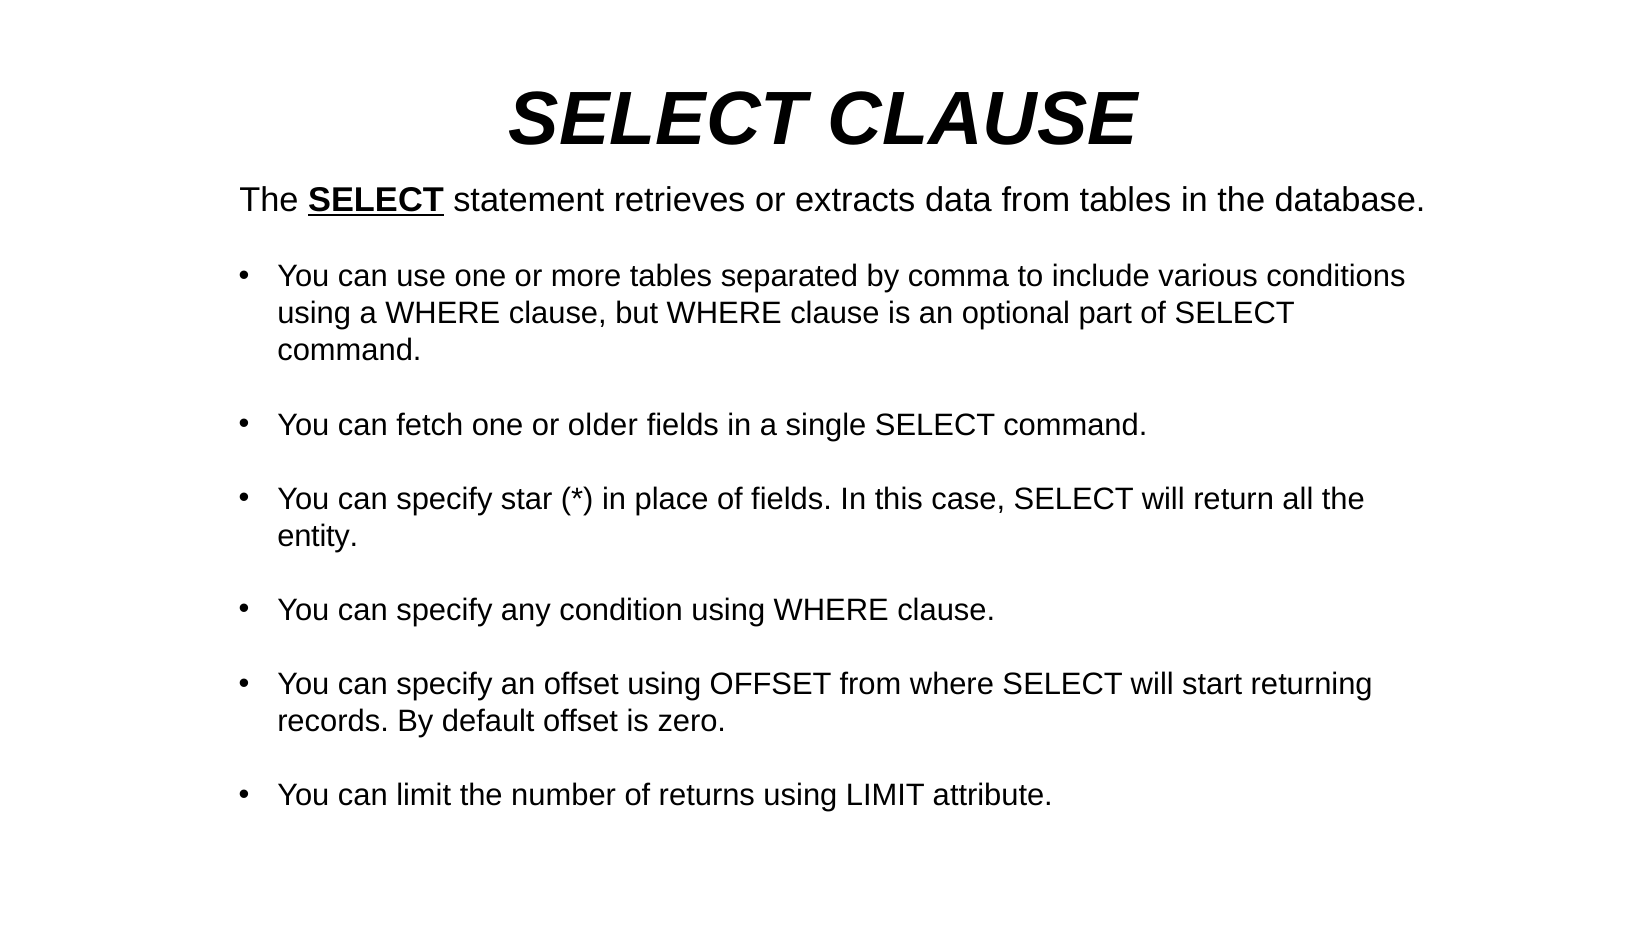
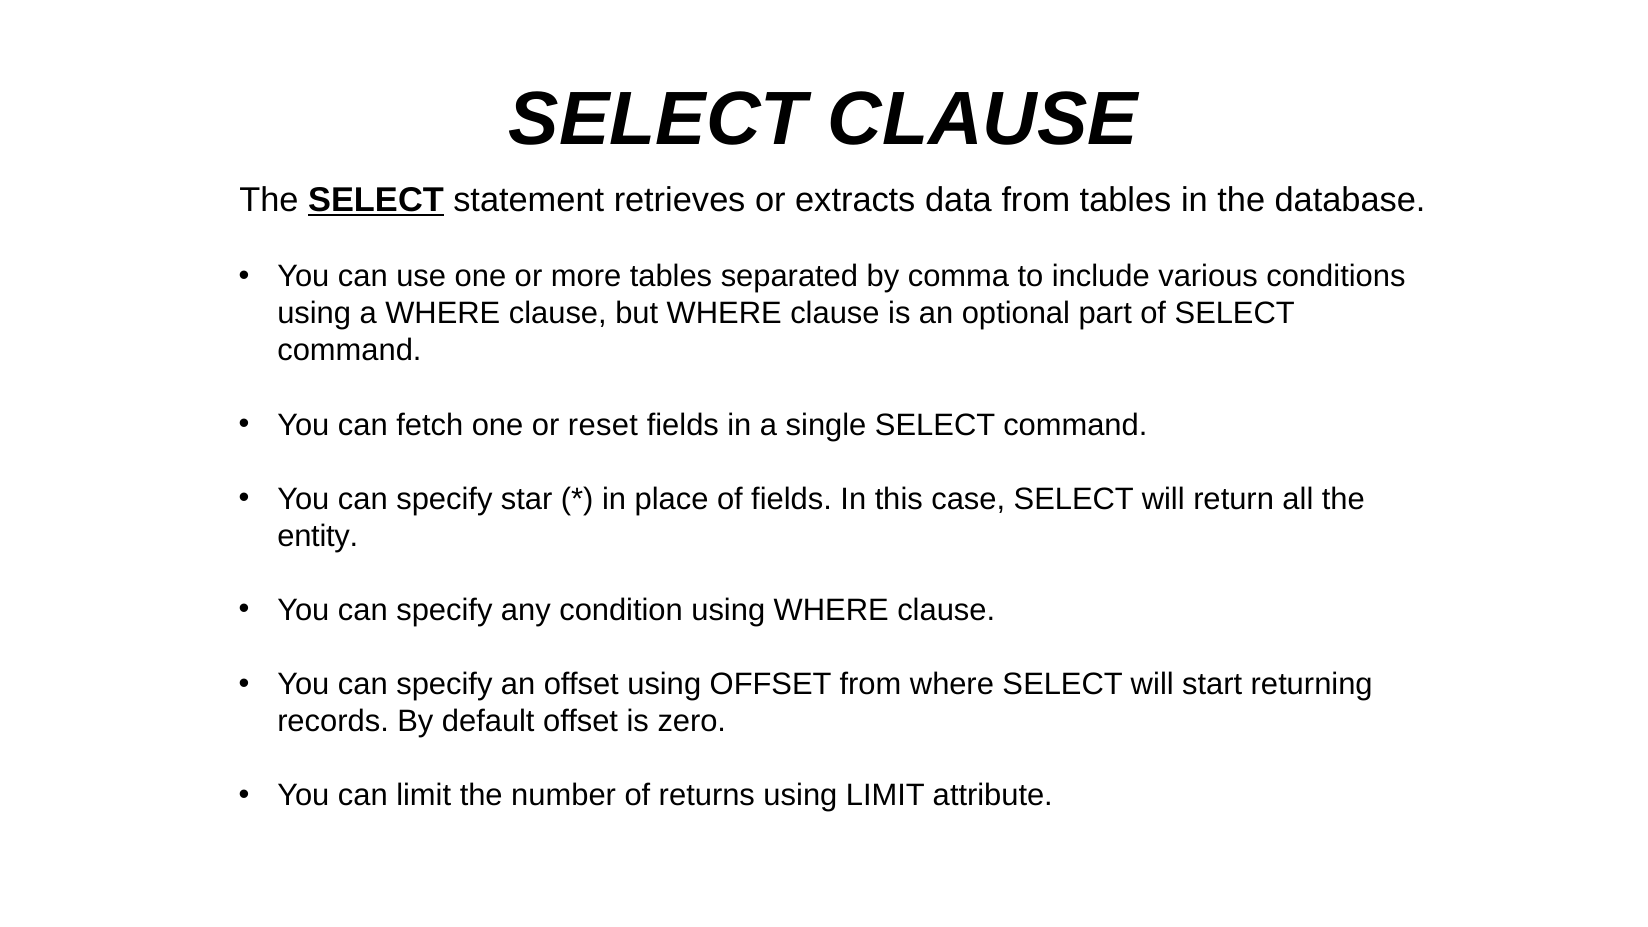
older: older -> reset (603, 425)
